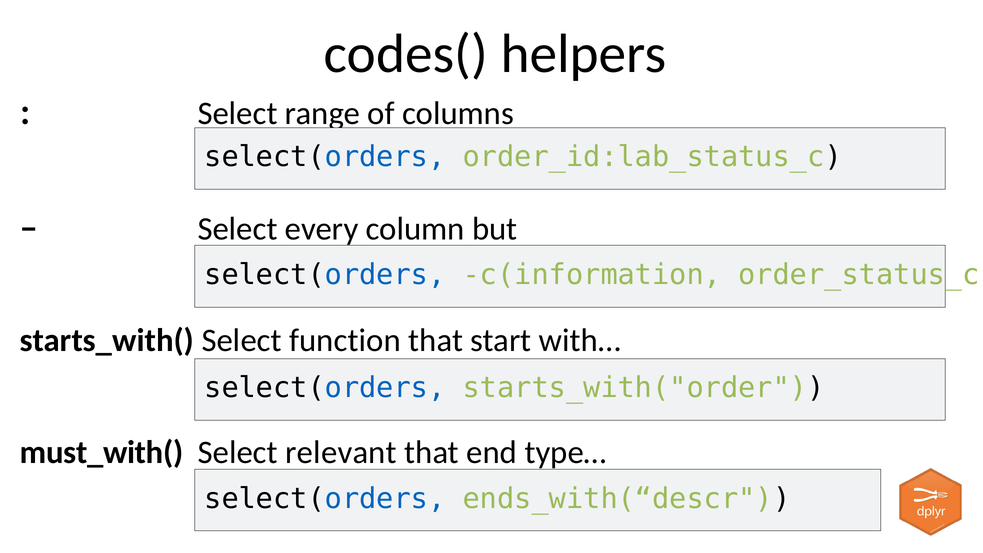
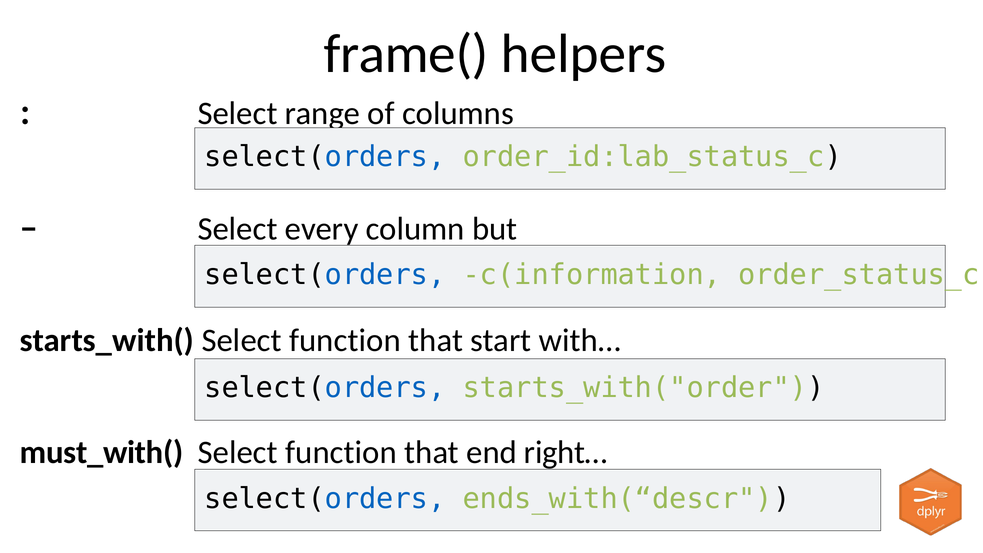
codes(: codes( -> frame( (406, 54)
relevant: relevant -> function (341, 452)
type…: type… -> right… (566, 452)
